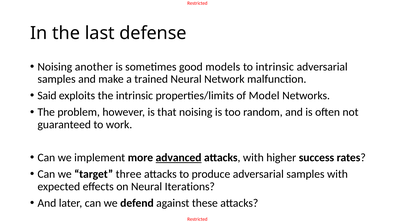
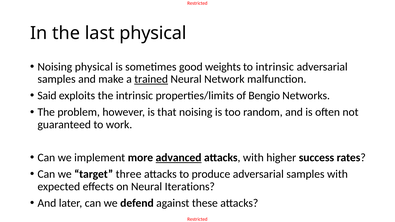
last defense: defense -> physical (153, 33)
Noising another: another -> physical (94, 67)
models: models -> weights (223, 67)
trained underline: none -> present (151, 79)
Model: Model -> Bengio (264, 96)
